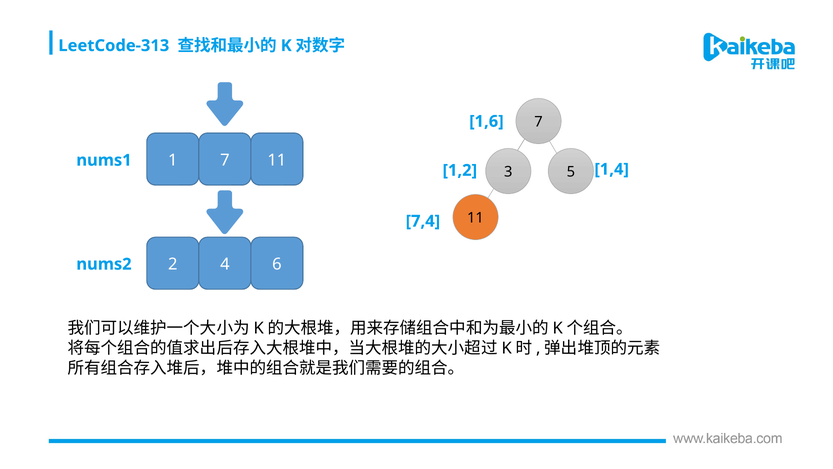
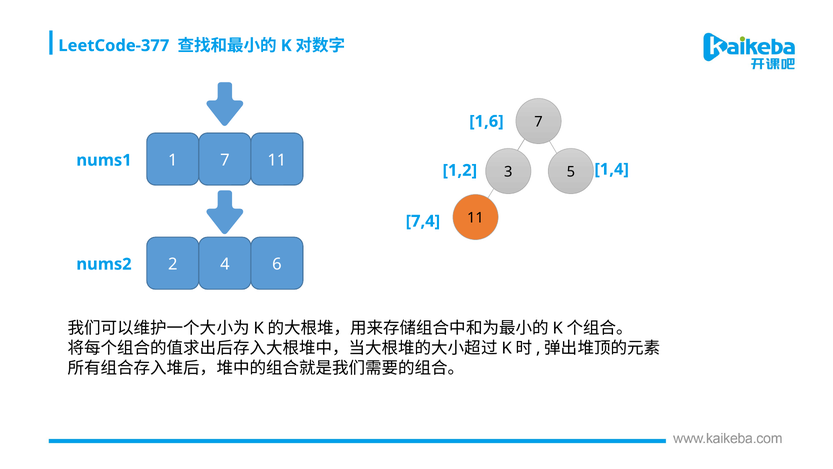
LeetCode-313: LeetCode-313 -> LeetCode-377 (114, 46)
